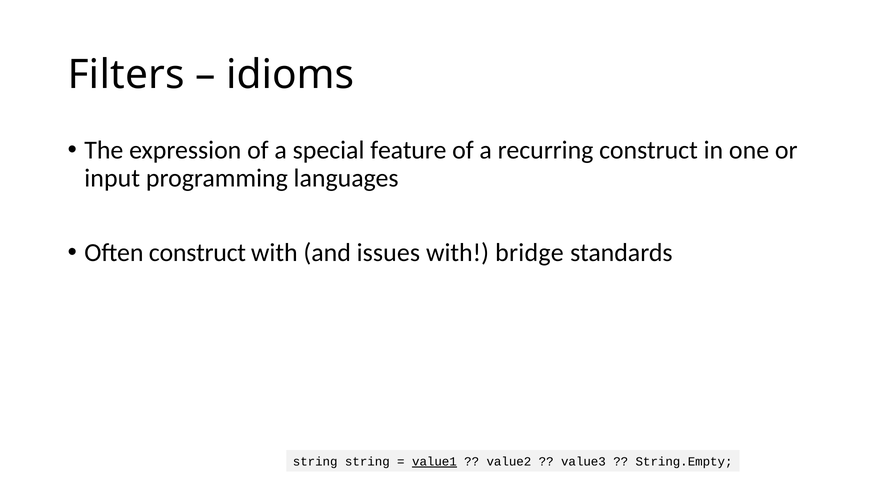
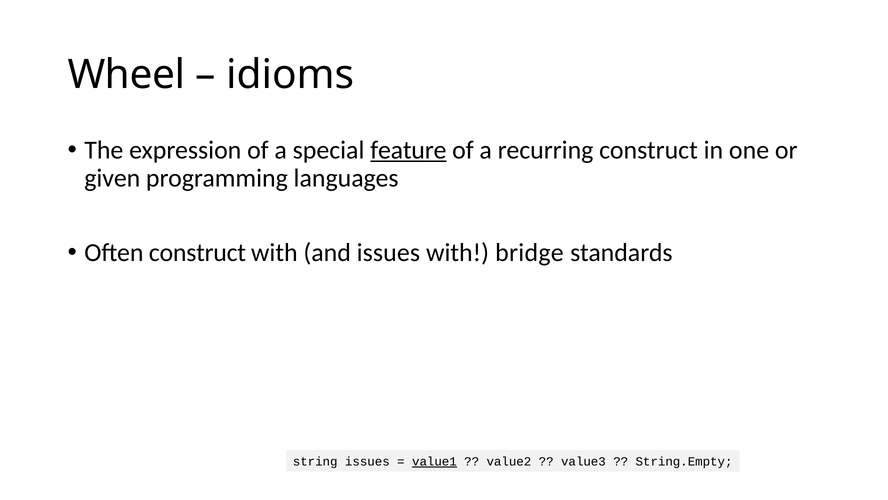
Filters: Filters -> Wheel (126, 75)
feature underline: none -> present (408, 150)
input: input -> given (112, 178)
string string: string -> issues (367, 461)
